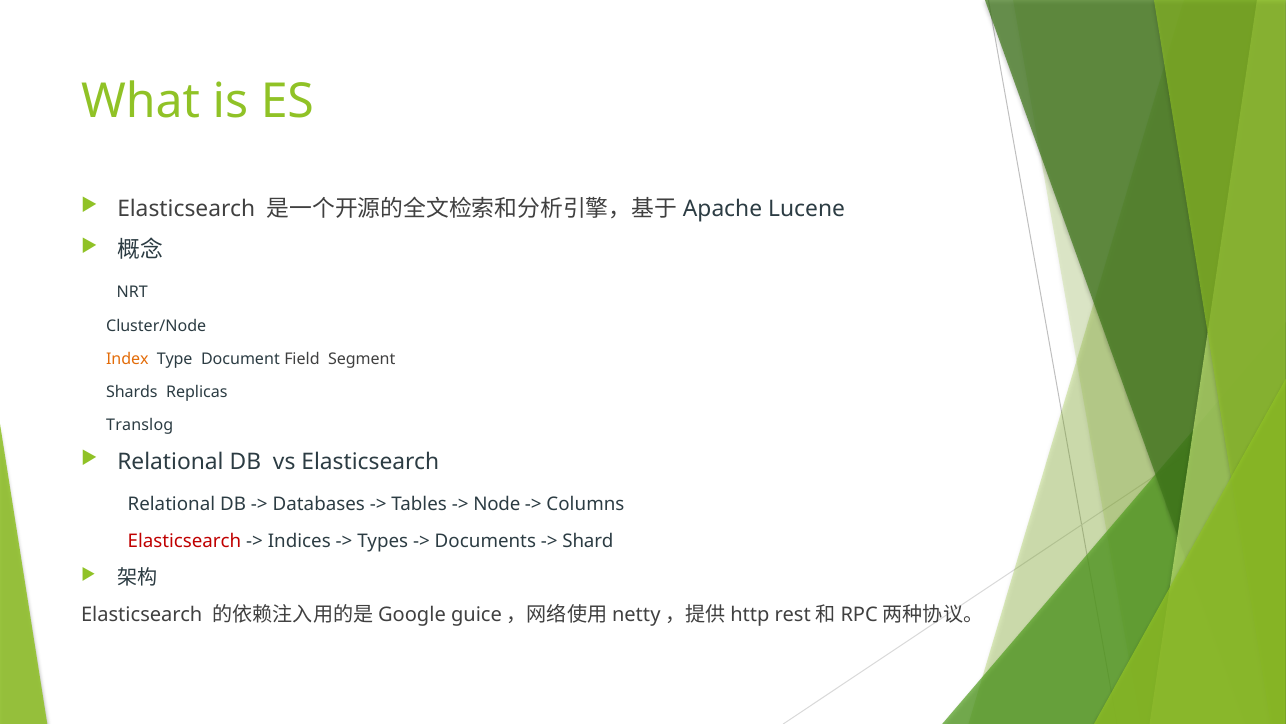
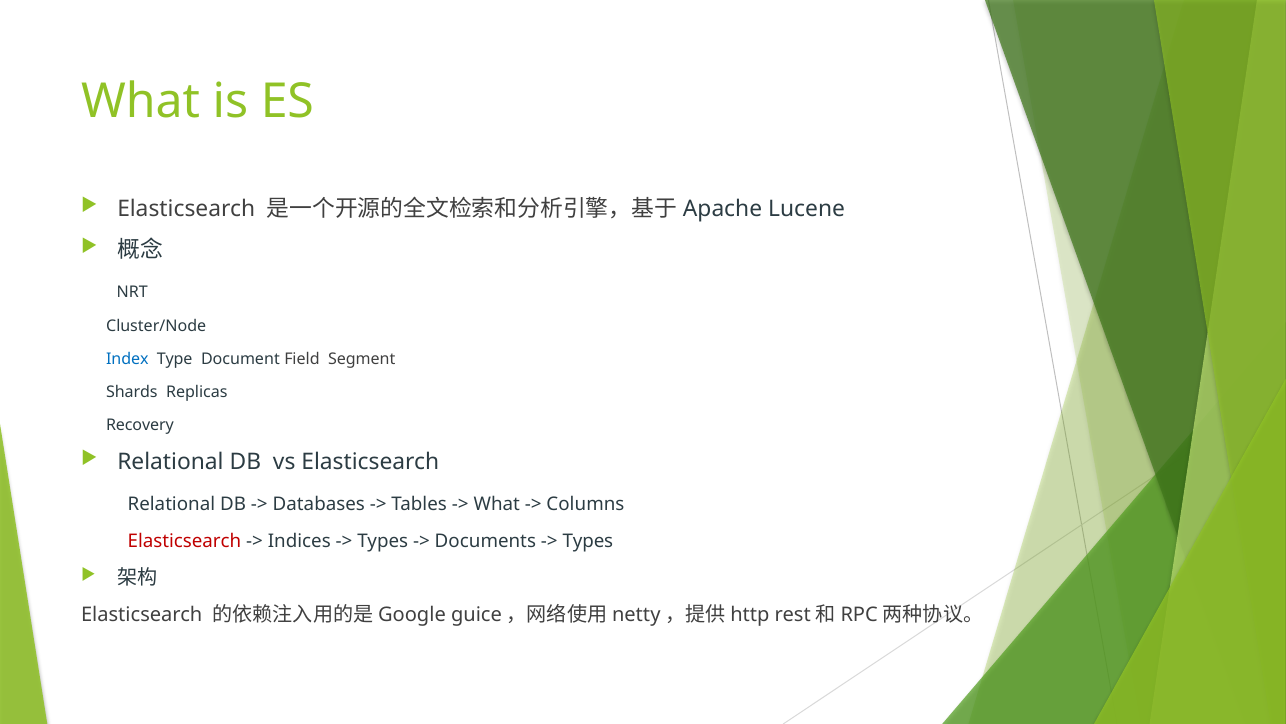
Index colour: orange -> blue (127, 359)
Translog: Translog -> Recovery (140, 424)
Node: Node -> What (497, 504)
Shard: Shard -> Types (588, 540)
